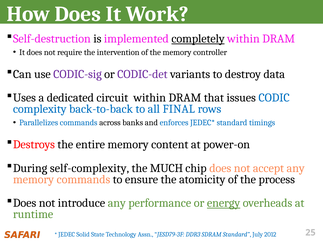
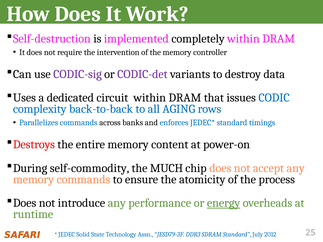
completely underline: present -> none (198, 39)
FINAL: FINAL -> AGING (179, 109)
self-complexity: self-complexity -> self-commodity (90, 168)
